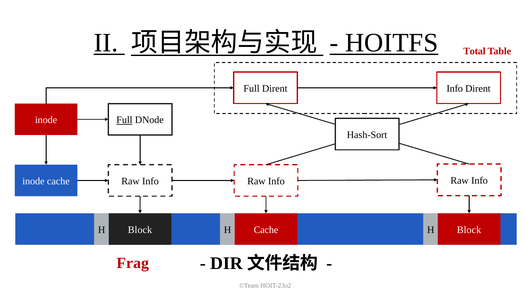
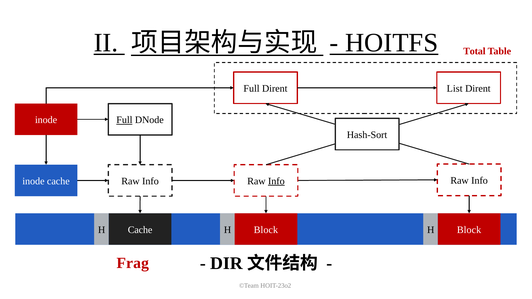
Dirent Info: Info -> List (455, 89)
Info underline: none -> present (276, 181)
Block: Block -> Cache (140, 230)
Cache: Cache -> Block (266, 230)
